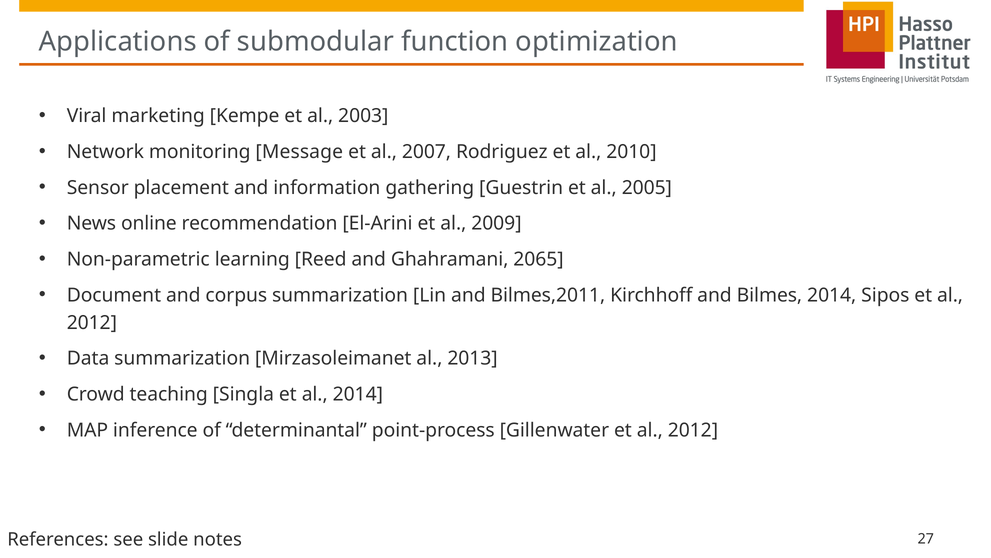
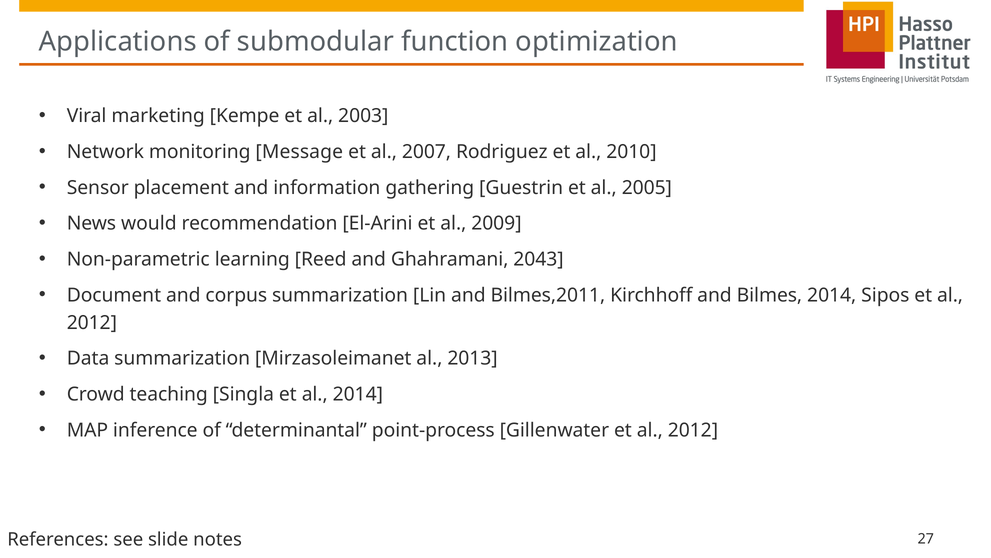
online: online -> would (149, 223)
2065: 2065 -> 2043 (539, 259)
